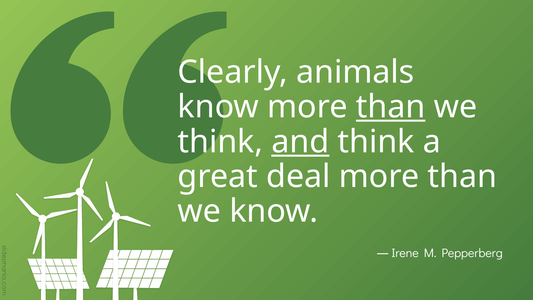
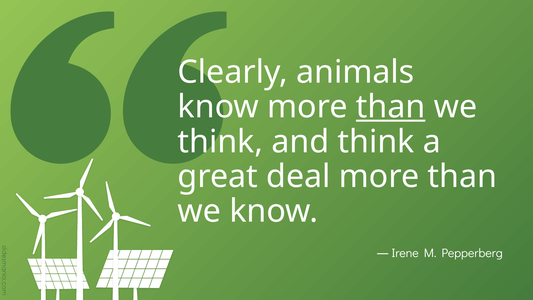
and underline: present -> none (300, 142)
